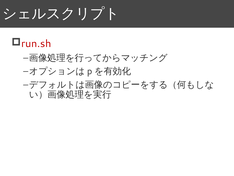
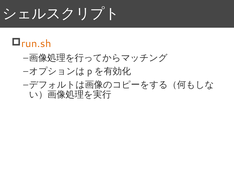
run.sh colour: red -> orange (36, 44)
